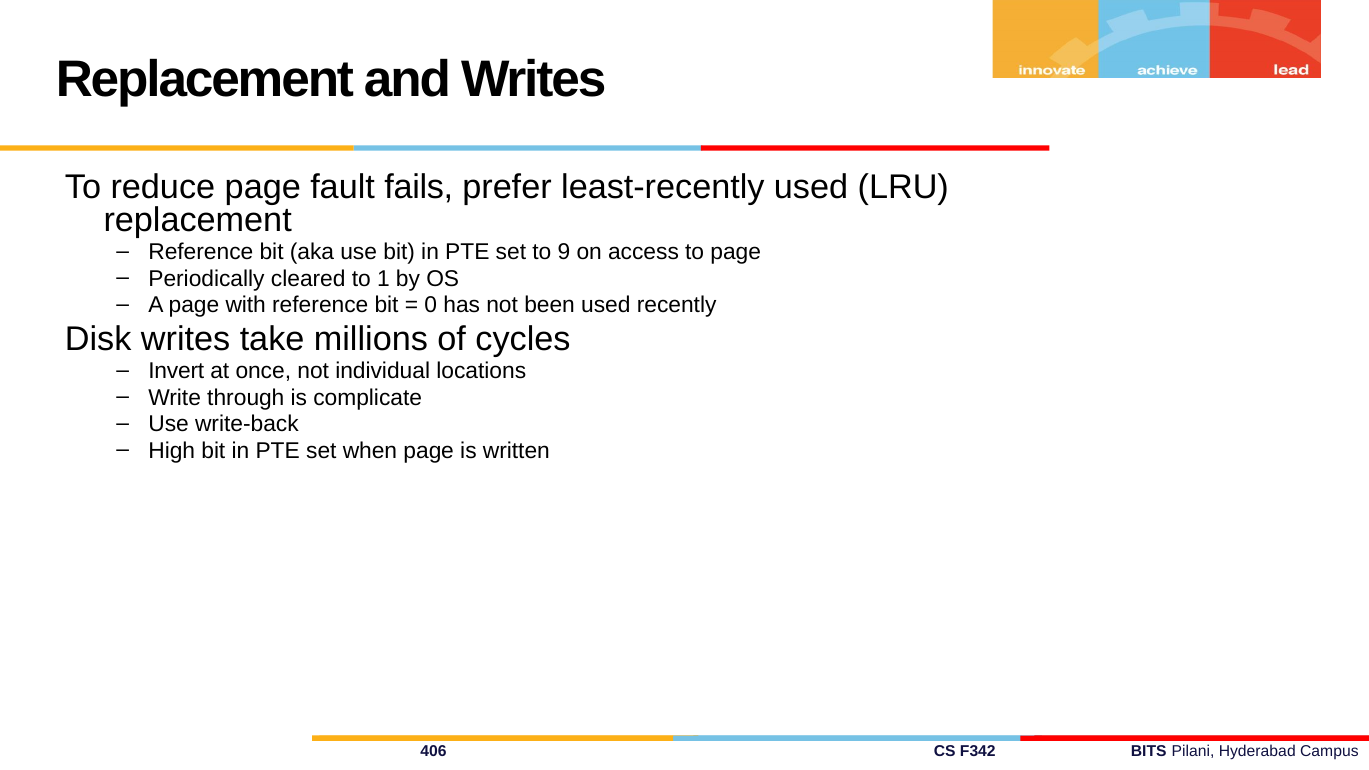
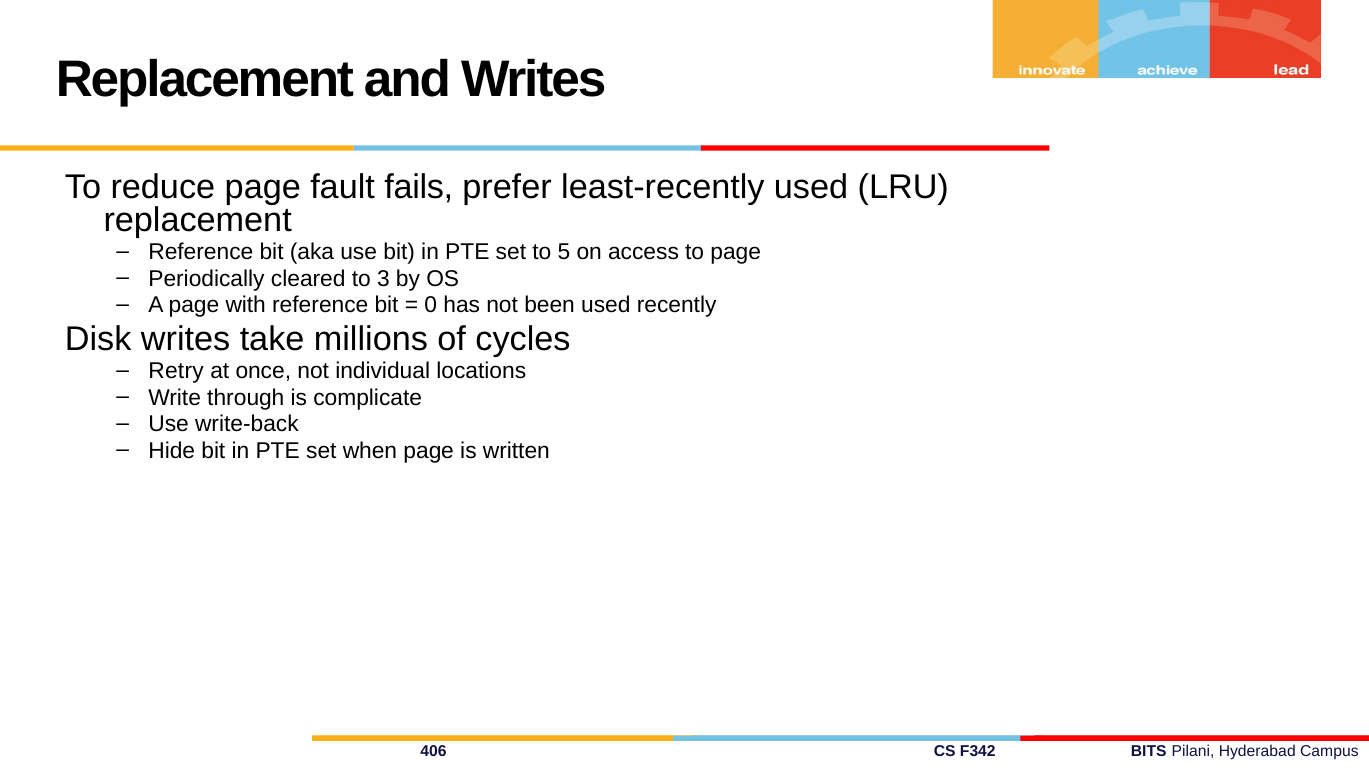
9: 9 -> 5 (564, 252)
1: 1 -> 3 (383, 279)
Invert: Invert -> Retry (176, 371)
High: High -> Hide (172, 451)
